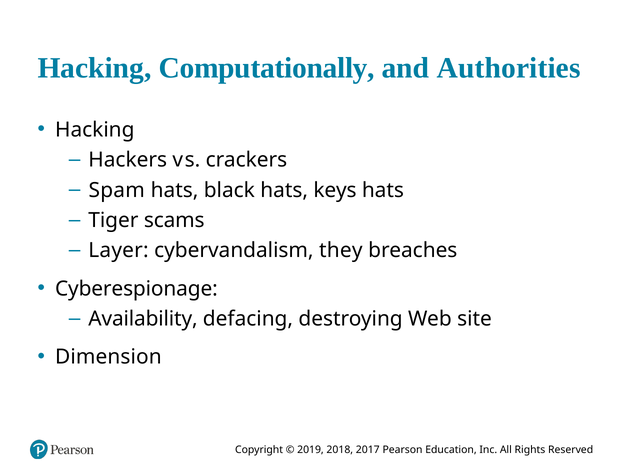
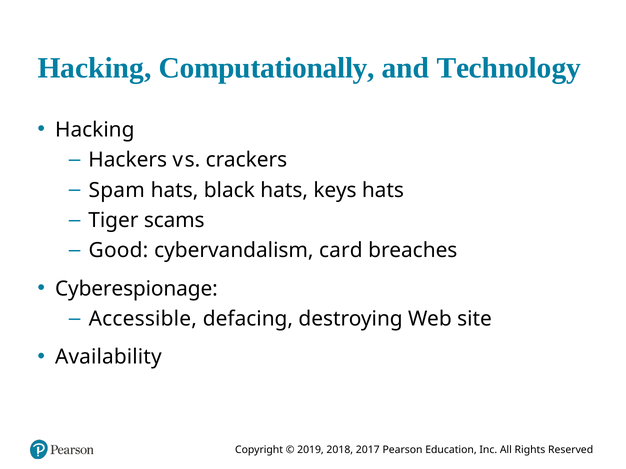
Authorities: Authorities -> Technology (509, 68)
Layer: Layer -> Good (118, 251)
they: they -> card (341, 251)
Availability: Availability -> Accessible (143, 319)
Dimension: Dimension -> Availability (108, 357)
